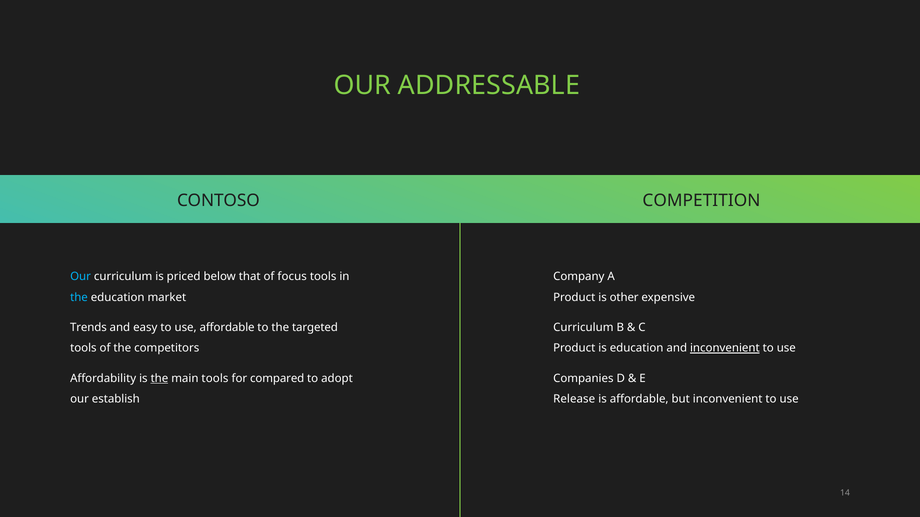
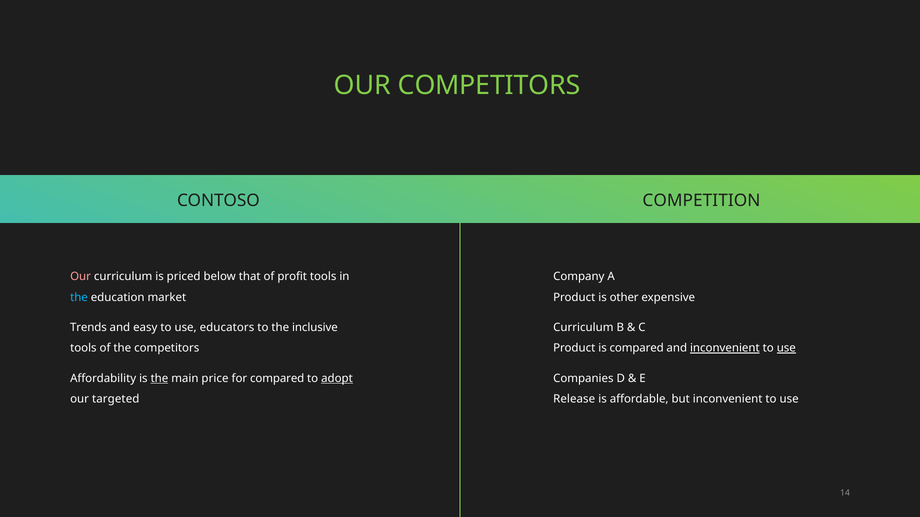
OUR ADDRESSABLE: ADDRESSABLE -> COMPETITORS (489, 85)
Our colour: light blue -> pink (81, 277)
focus: focus -> profit (292, 277)
use affordable: affordable -> educators (227, 328)
targeted: targeted -> inclusive (315, 328)
is education: education -> compared (637, 348)
use underline: none -> present (786, 348)
main tools: tools -> price (215, 379)
adopt underline: none -> present (337, 379)
establish: establish -> targeted (116, 399)
